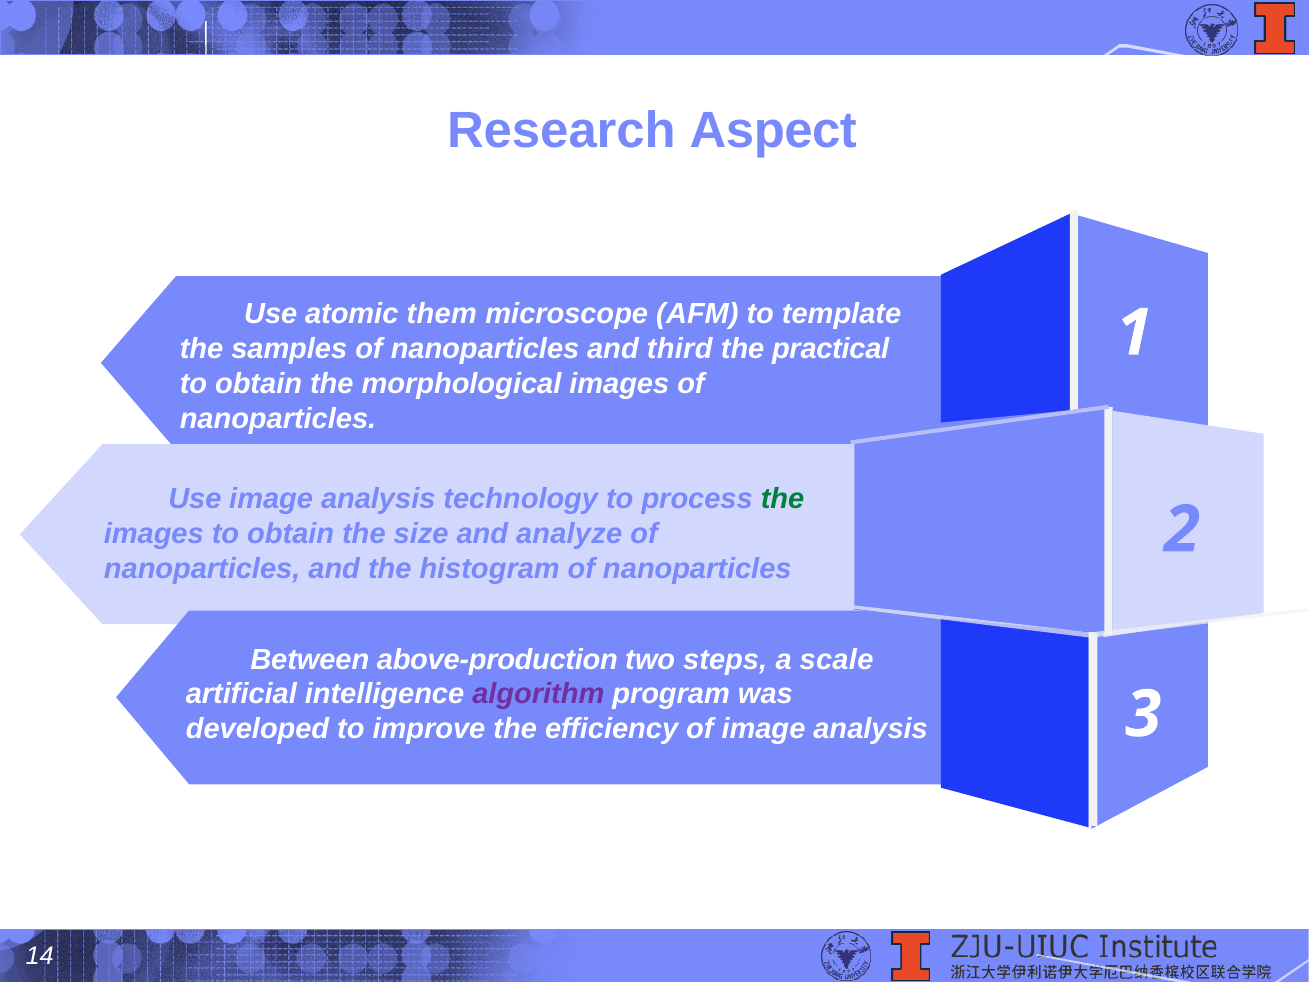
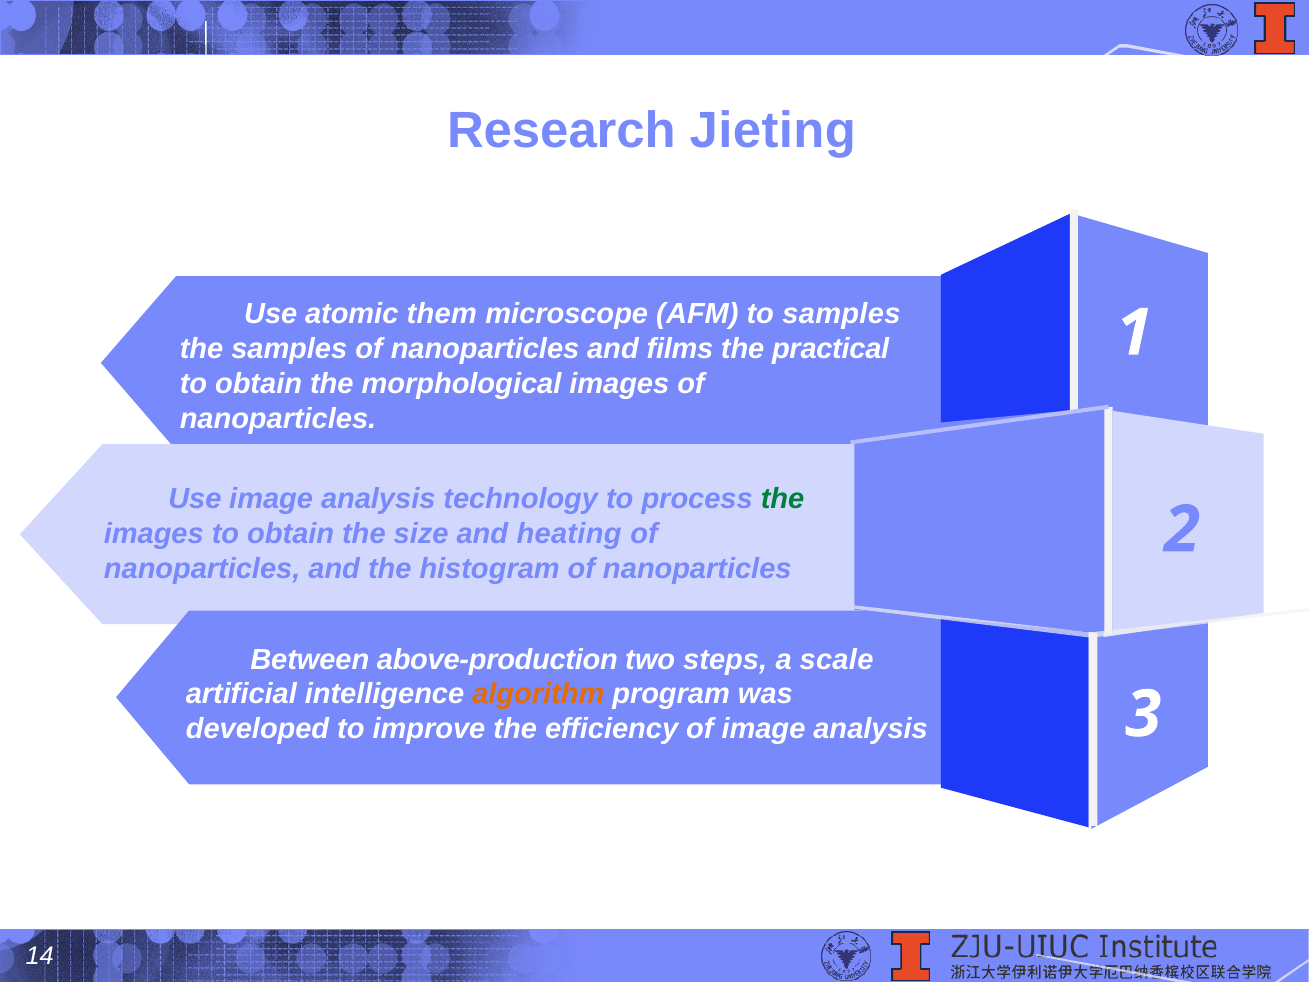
Aspect: Aspect -> Jieting (773, 130)
to template: template -> samples (841, 314)
third: third -> films (680, 349)
analyze: analyze -> heating (569, 534)
algorithm colour: purple -> orange (538, 694)
